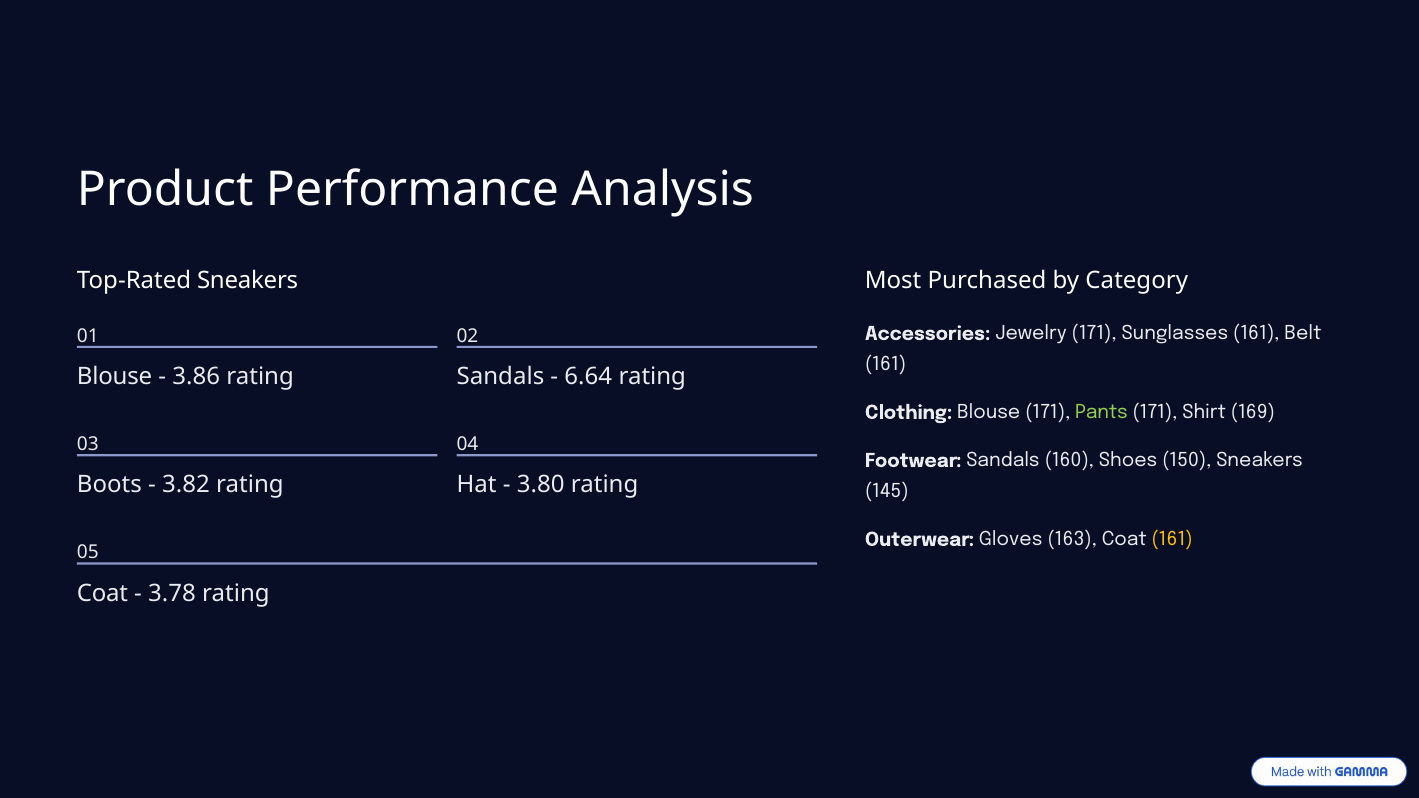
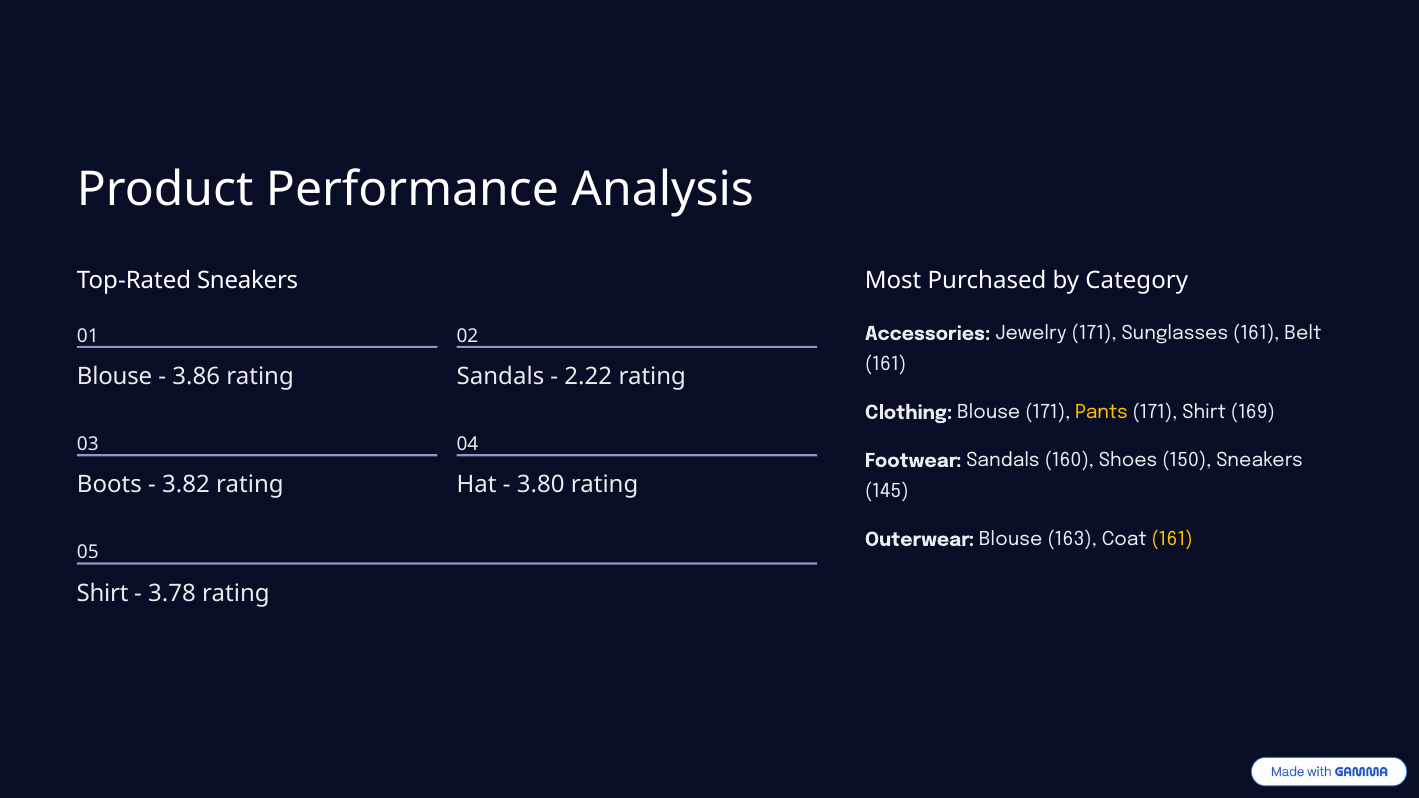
6.64: 6.64 -> 2.22 (588, 377)
Pants colour: light green -> yellow (1101, 413)
Outerwear Gloves: Gloves -> Blouse (1011, 540)
Coat: Coat -> Shirt (103, 593)
